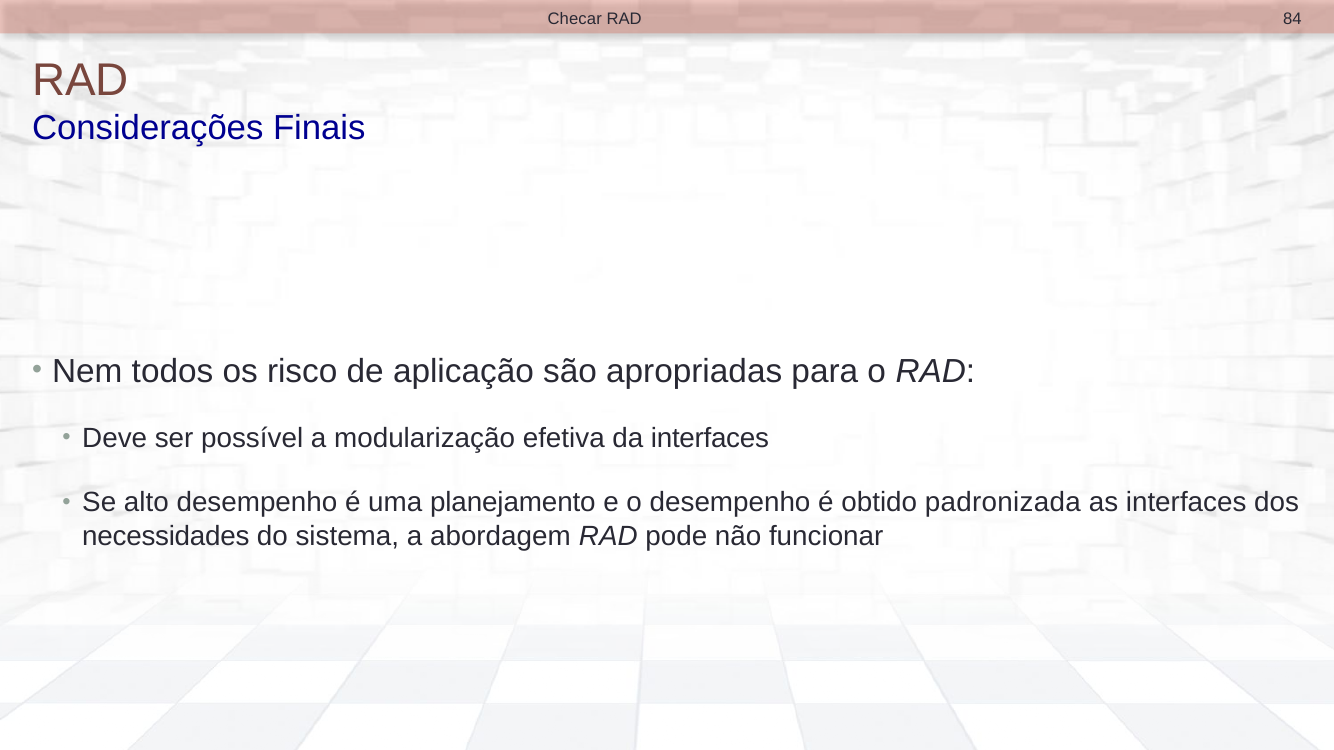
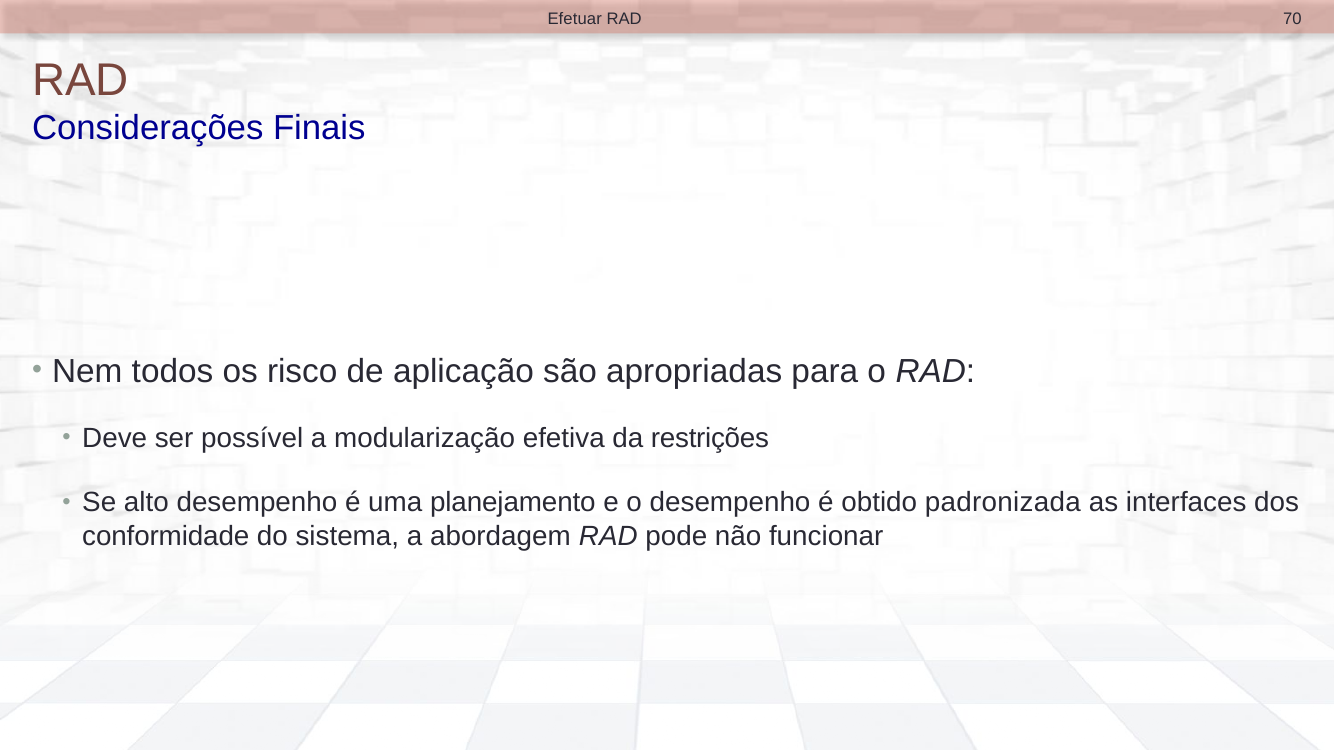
Checar: Checar -> Efetuar (575, 19)
84: 84 -> 70 (1292, 19)
da interfaces: interfaces -> restrições (710, 439)
necessidades: necessidades -> conformidade (166, 536)
